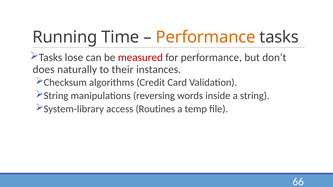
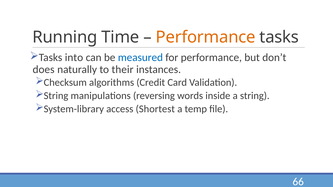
lose: lose -> into (74, 58)
measured colour: red -> blue (140, 58)
Routines: Routines -> Shortest (155, 109)
